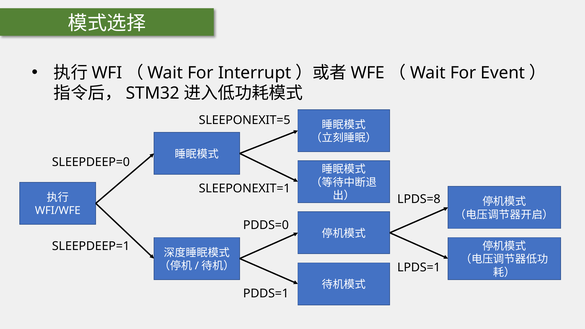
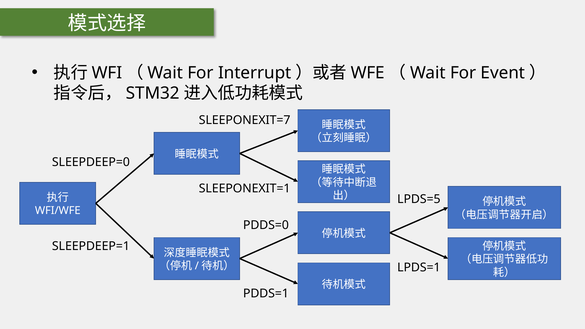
SLEEPONEXIT=5: SLEEPONEXIT=5 -> SLEEPONEXIT=7 (245, 120)
LPDS=8: LPDS=8 -> LPDS=5 (419, 199)
